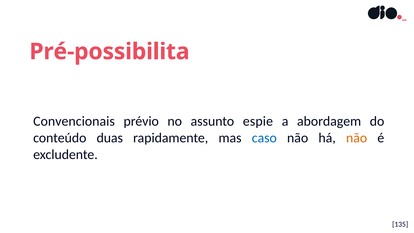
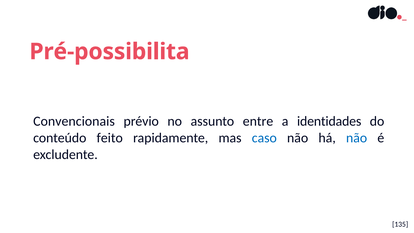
espie: espie -> entre (258, 121)
abordagem: abordagem -> identidades (329, 121)
duas: duas -> feito (110, 138)
não colour: orange -> blue (357, 138)
